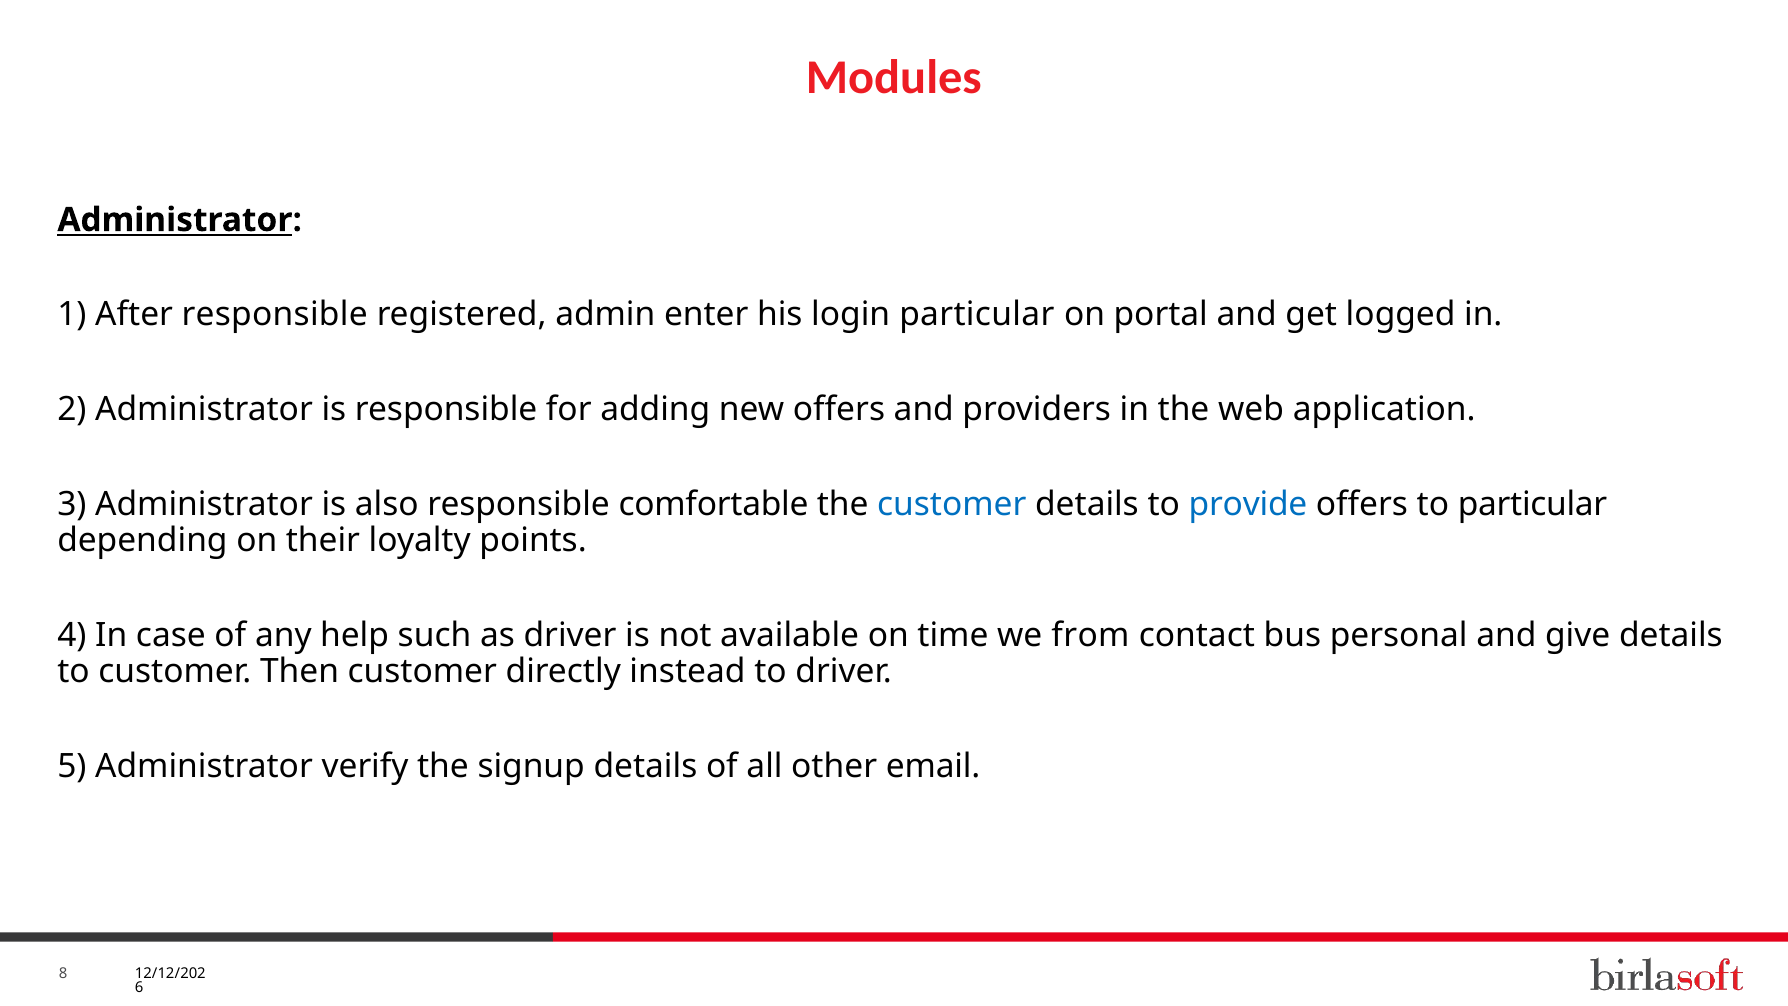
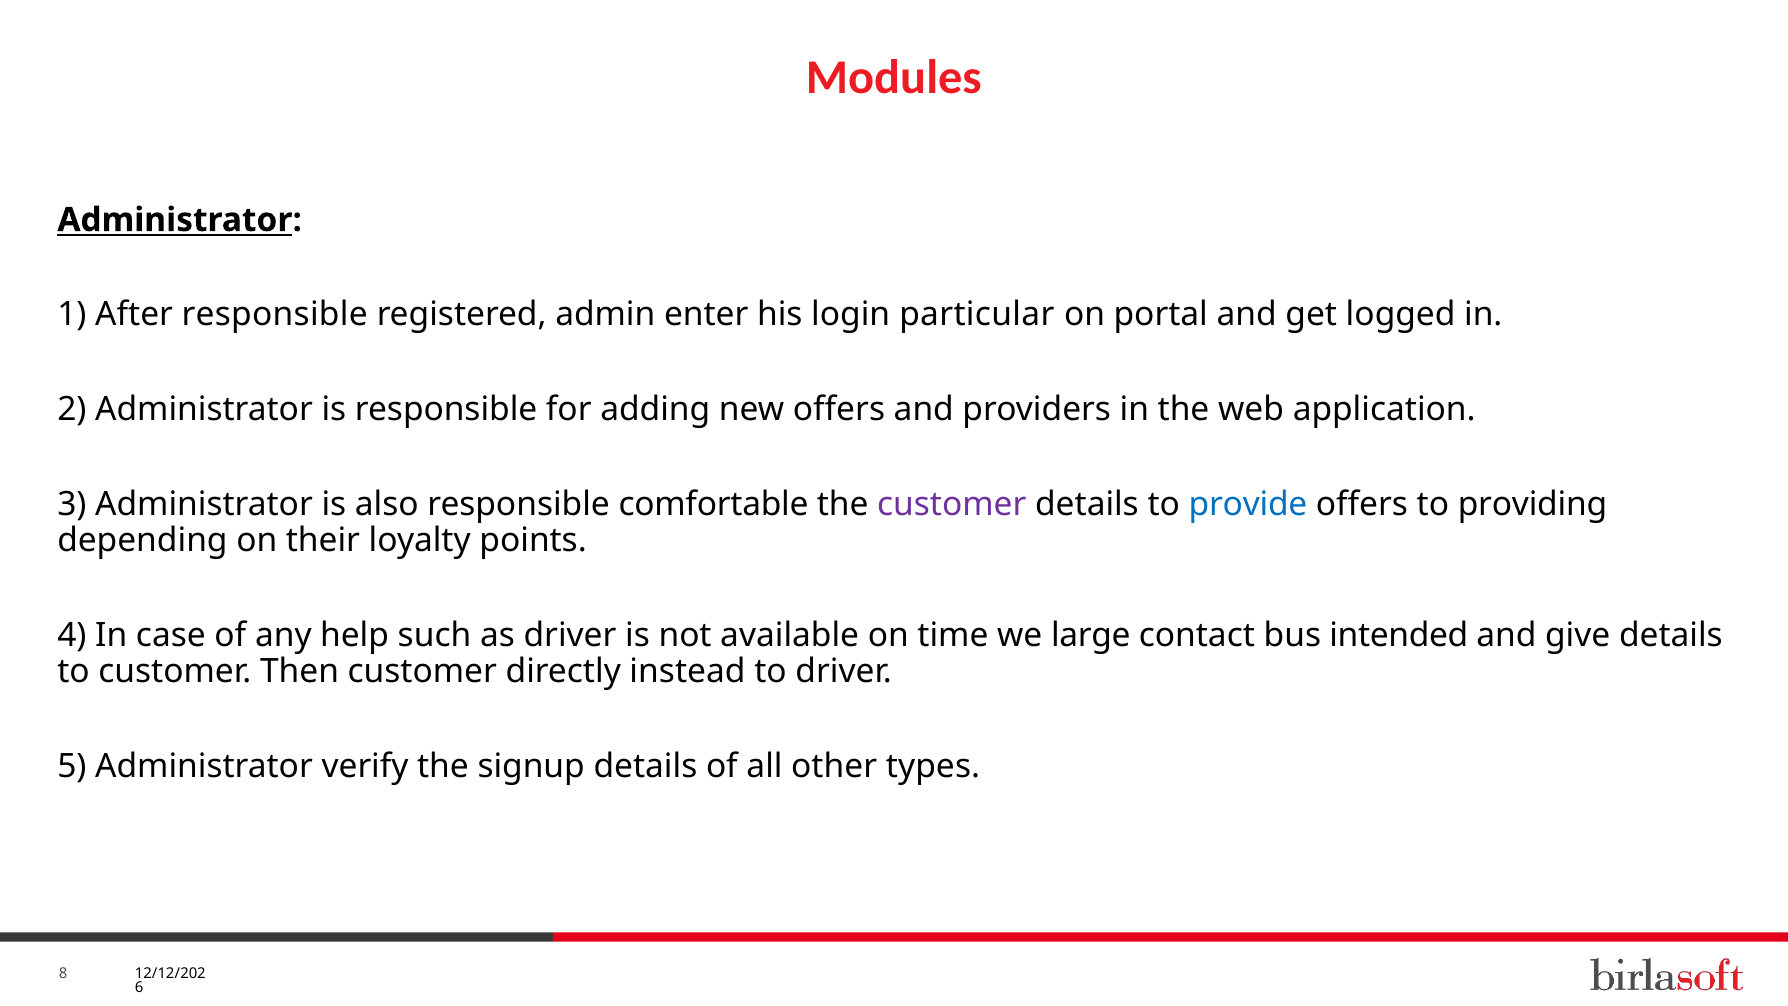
customer colour: blue -> purple (952, 504)
to particular: particular -> providing (1533, 504)
from: from -> large (1091, 635)
personal: personal -> intended (1399, 635)
email: email -> types (933, 766)
